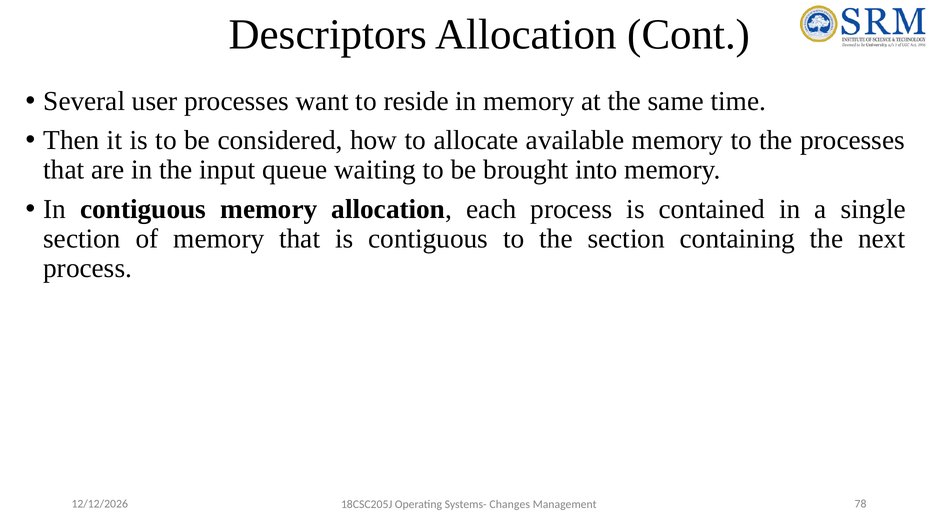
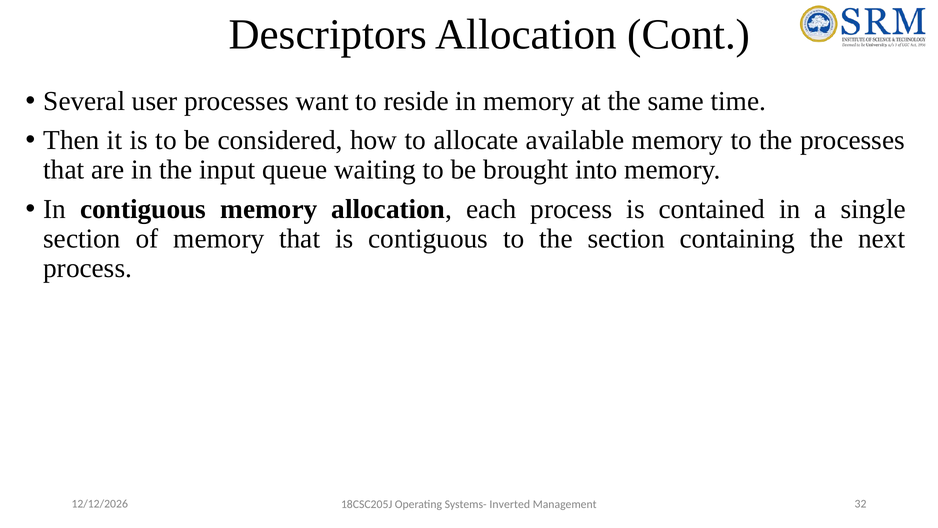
Changes: Changes -> Inverted (510, 504)
78: 78 -> 32 (861, 504)
